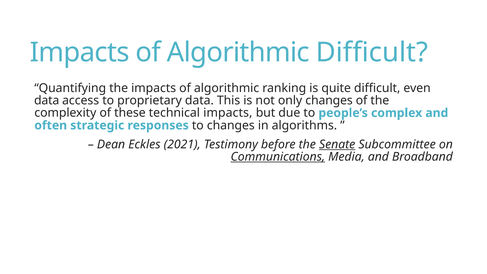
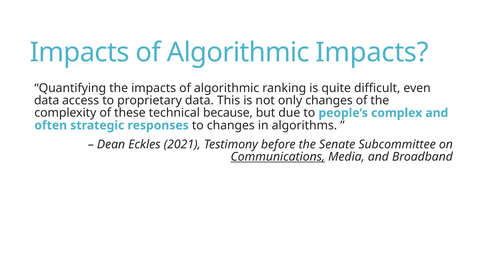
Algorithmic Difficult: Difficult -> Impacts (372, 52)
technical impacts: impacts -> because (228, 113)
Senate underline: present -> none (337, 144)
